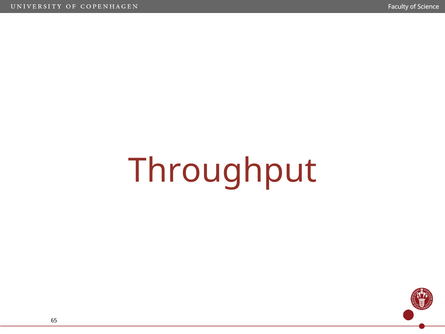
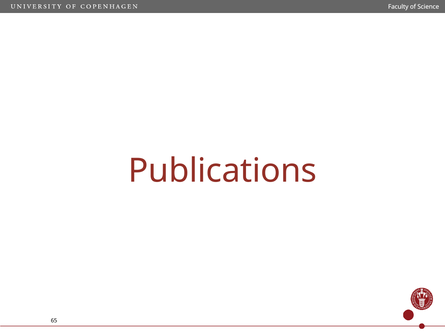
Throughput: Throughput -> Publications (223, 171)
